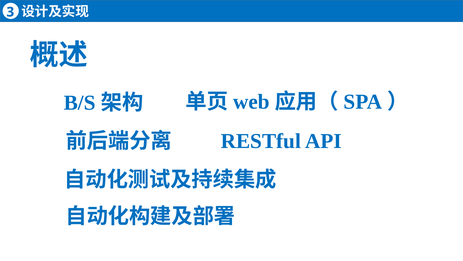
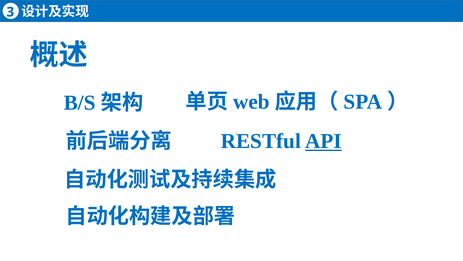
API underline: none -> present (324, 141)
